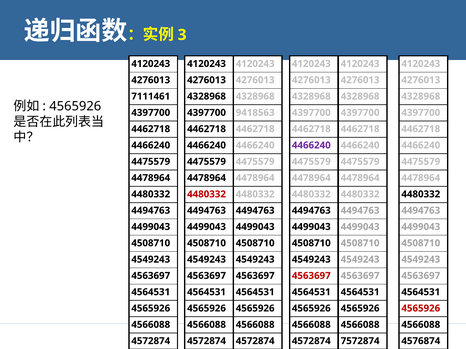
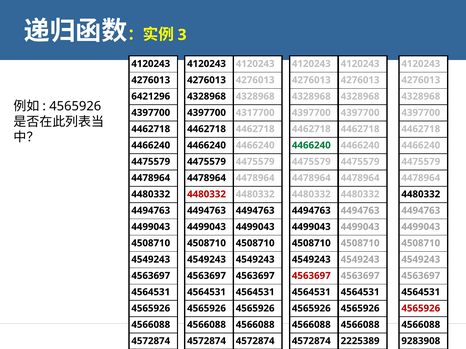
7111461: 7111461 -> 6421296 (151, 96)
9418563: 9418563 -> 4317700 (255, 113)
4466240 colour: purple -> green (311, 145)
7572874: 7572874 -> 2225389 (360, 341)
4576874: 4576874 -> 9283908 (421, 341)
